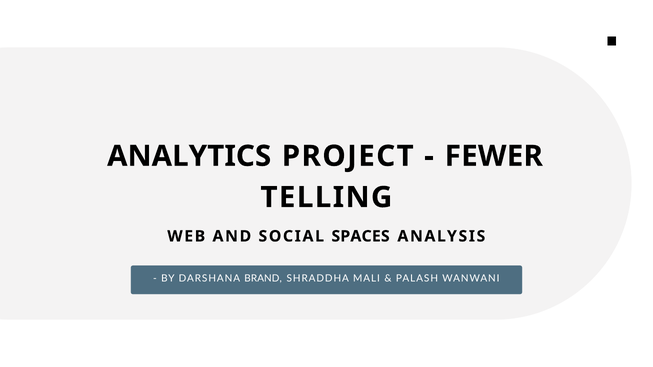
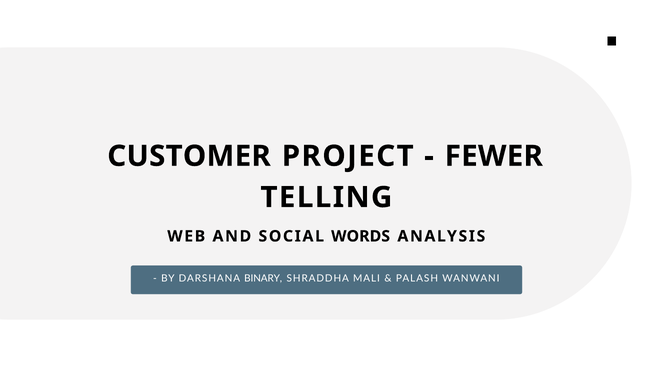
ANALYTICS: ANALYTICS -> CUSTOMER (189, 156)
SPACES: SPACES -> WORDS (361, 236)
BRAND: BRAND -> BINARY (263, 279)
